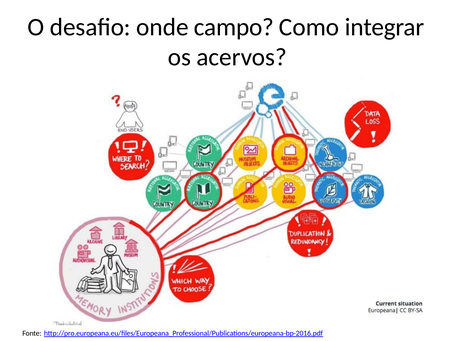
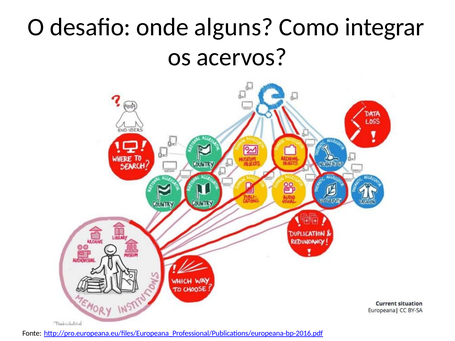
campo: campo -> alguns (234, 27)
